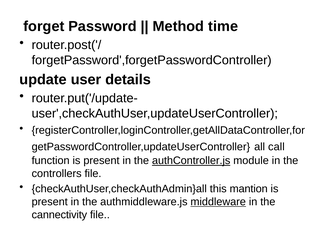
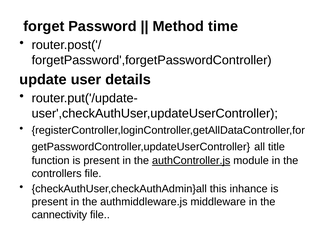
call: call -> title (276, 147)
mantion: mantion -> inhance (249, 189)
middleware underline: present -> none (218, 202)
